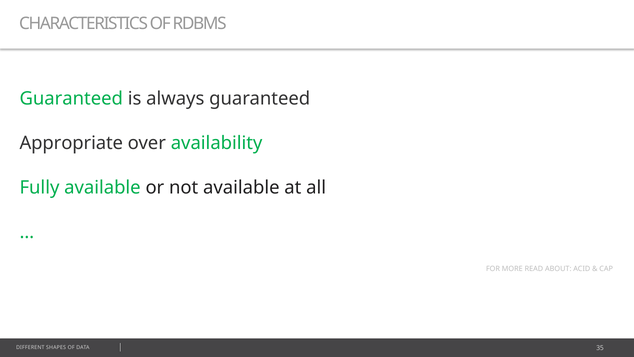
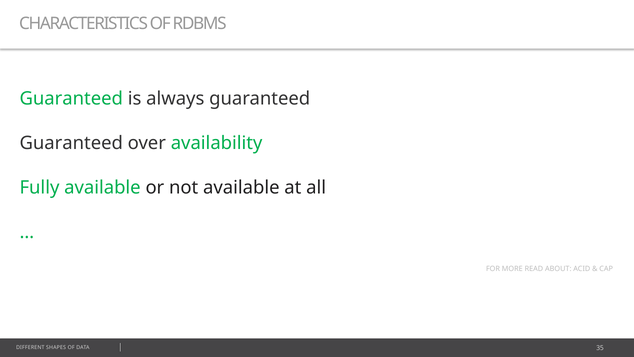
Appropriate: Appropriate -> Guaranteed (71, 143)
